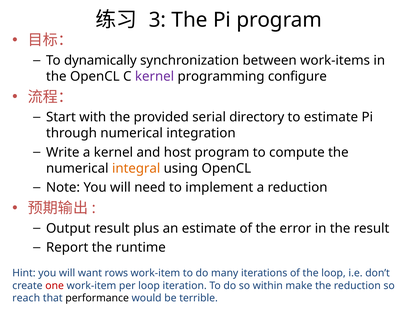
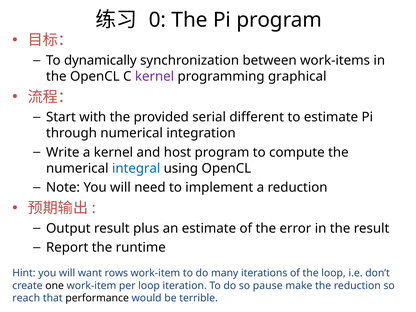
3: 3 -> 0 (157, 20)
configure: configure -> graphical (297, 76)
directory: directory -> different (257, 117)
integral colour: orange -> blue (136, 168)
one colour: red -> black (55, 286)
within: within -> pause (268, 286)
